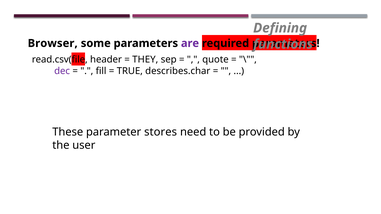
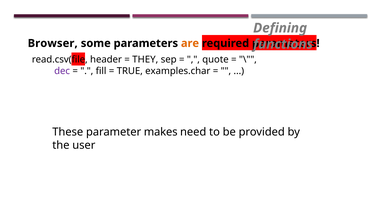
are colour: purple -> orange (190, 43)
describes.char: describes.char -> examples.char (178, 71)
stores: stores -> makes (161, 132)
